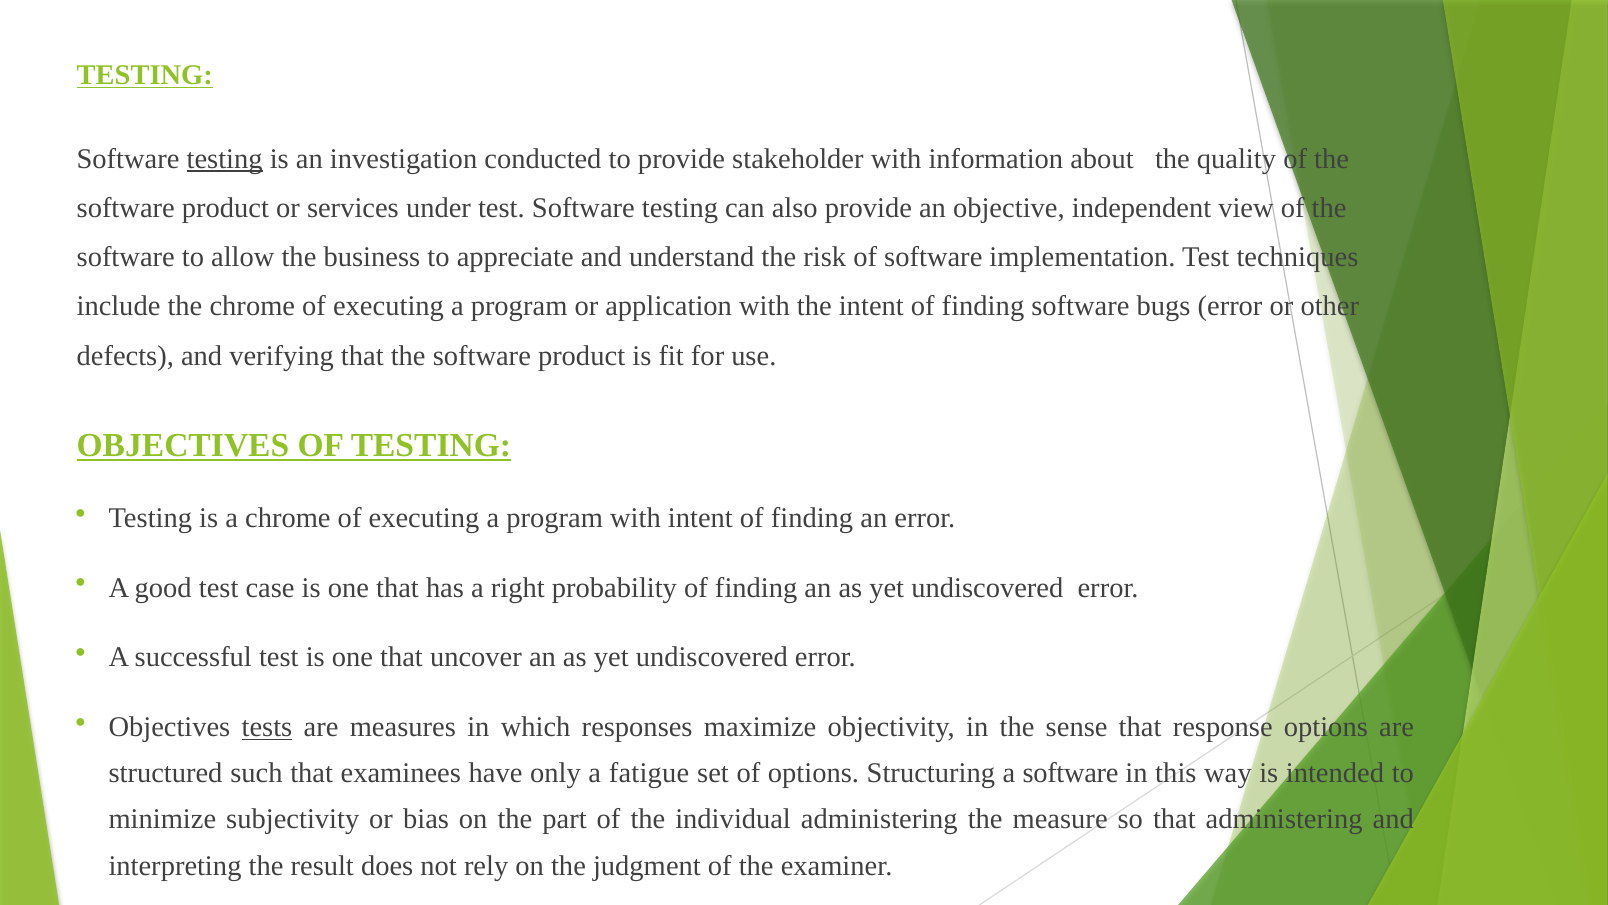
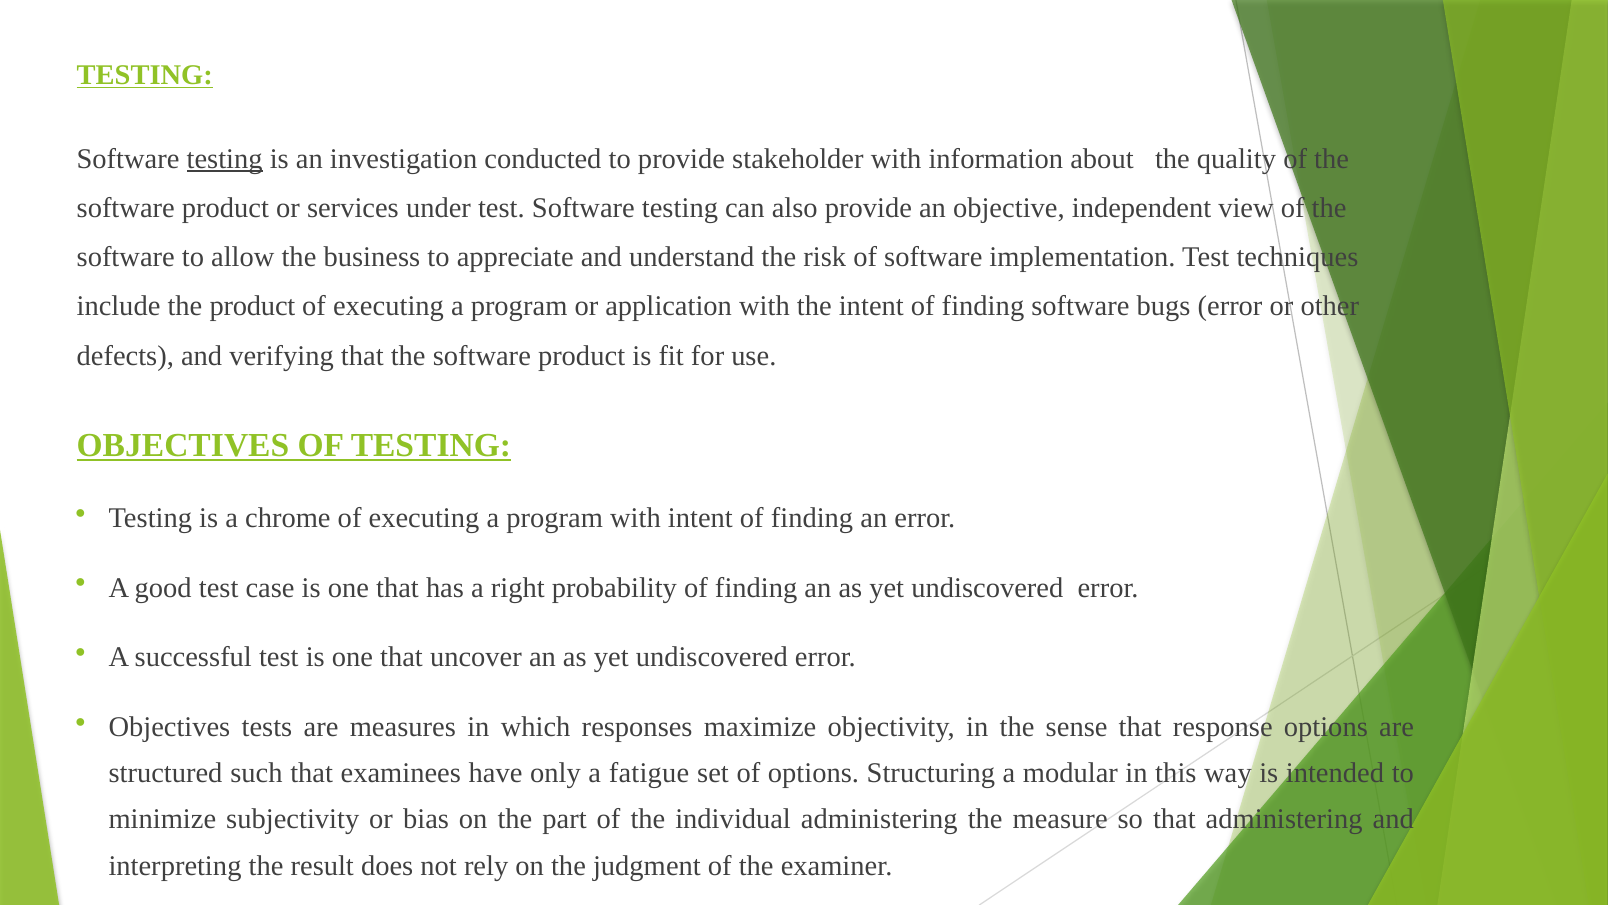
the chrome: chrome -> product (252, 306)
tests underline: present -> none (267, 727)
a software: software -> modular (1070, 773)
